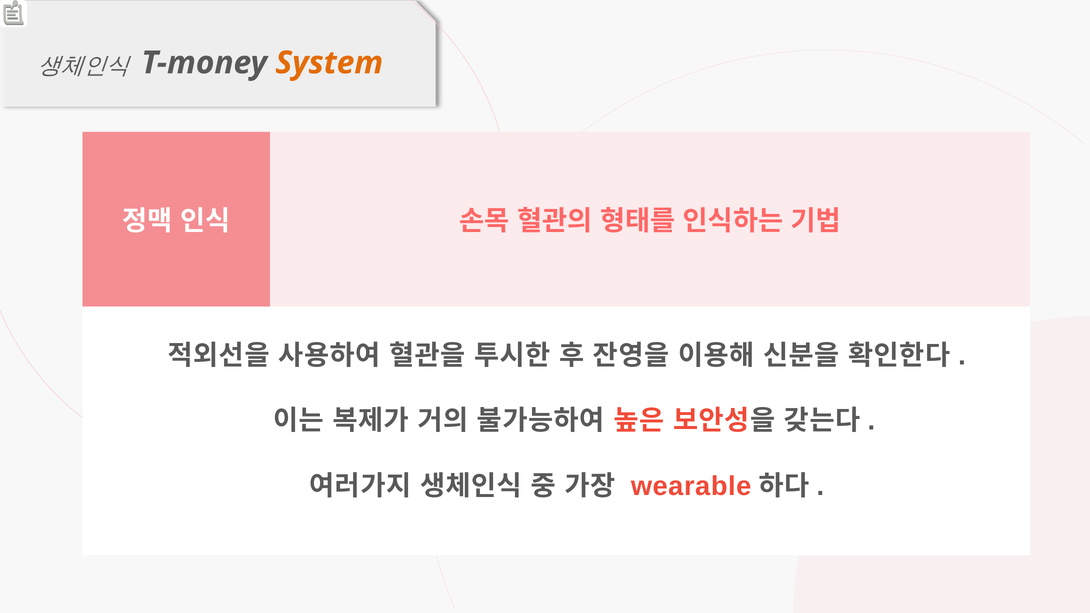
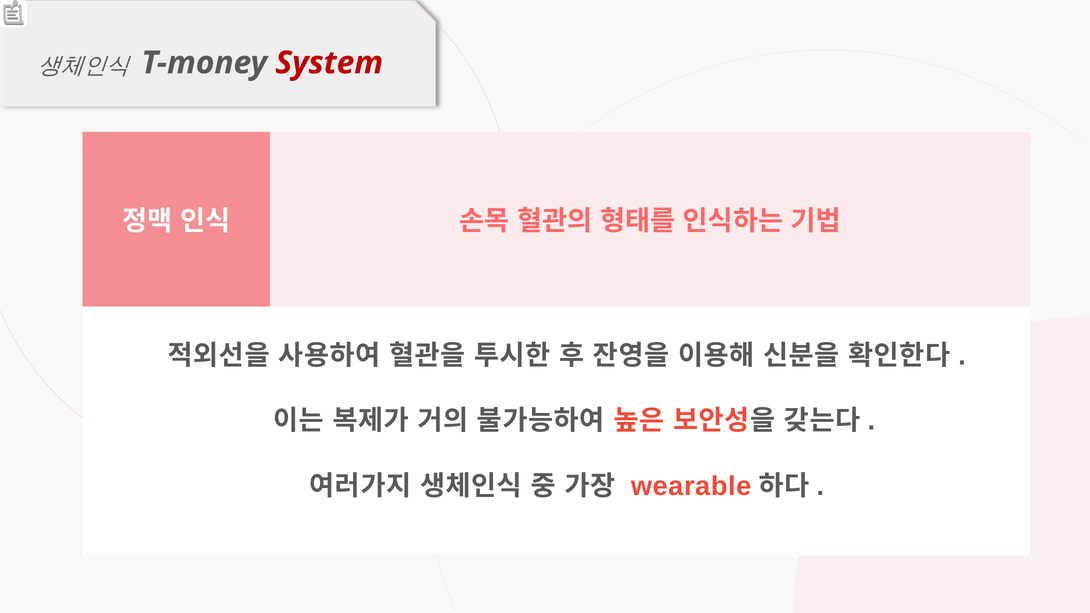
System colour: orange -> red (329, 63)
